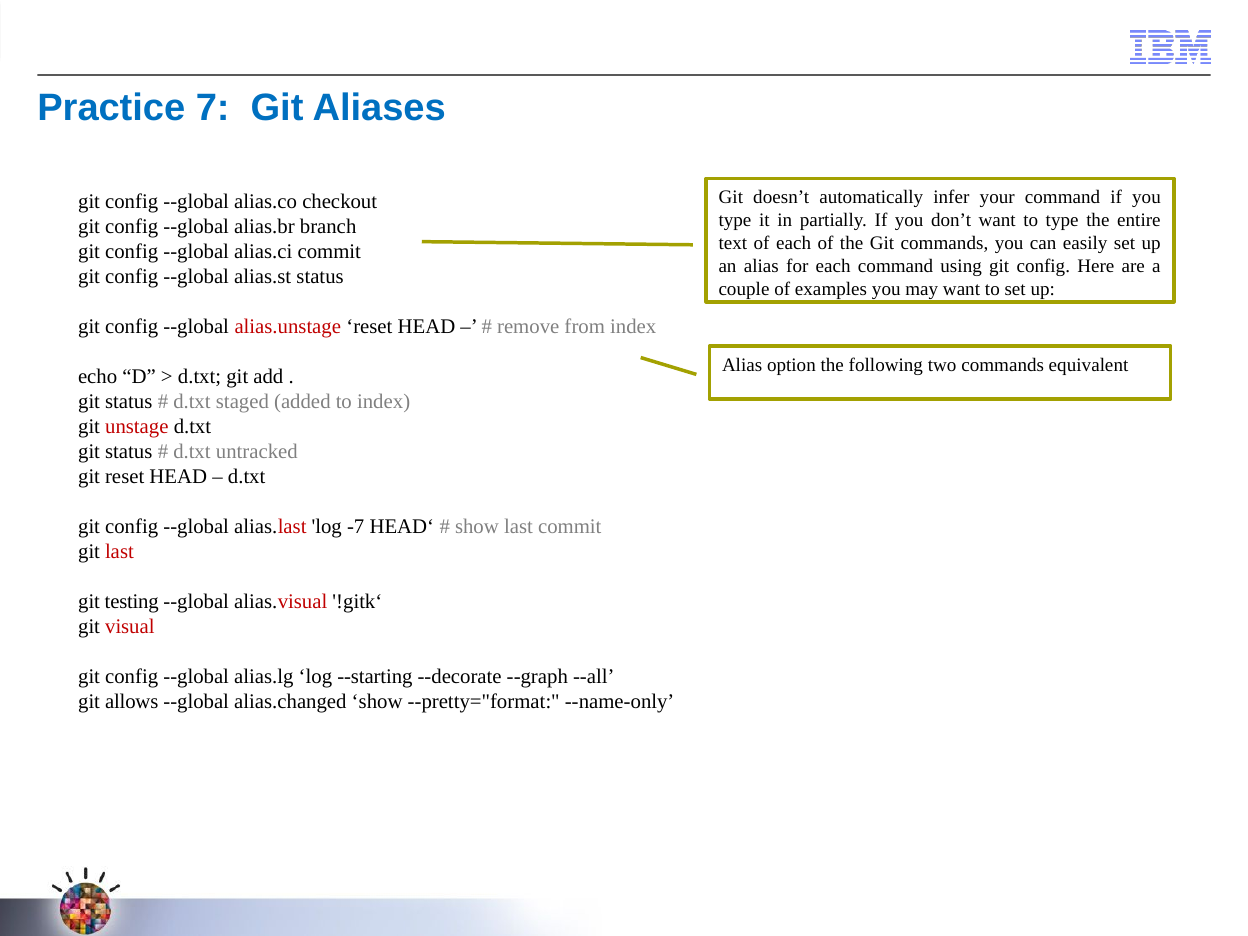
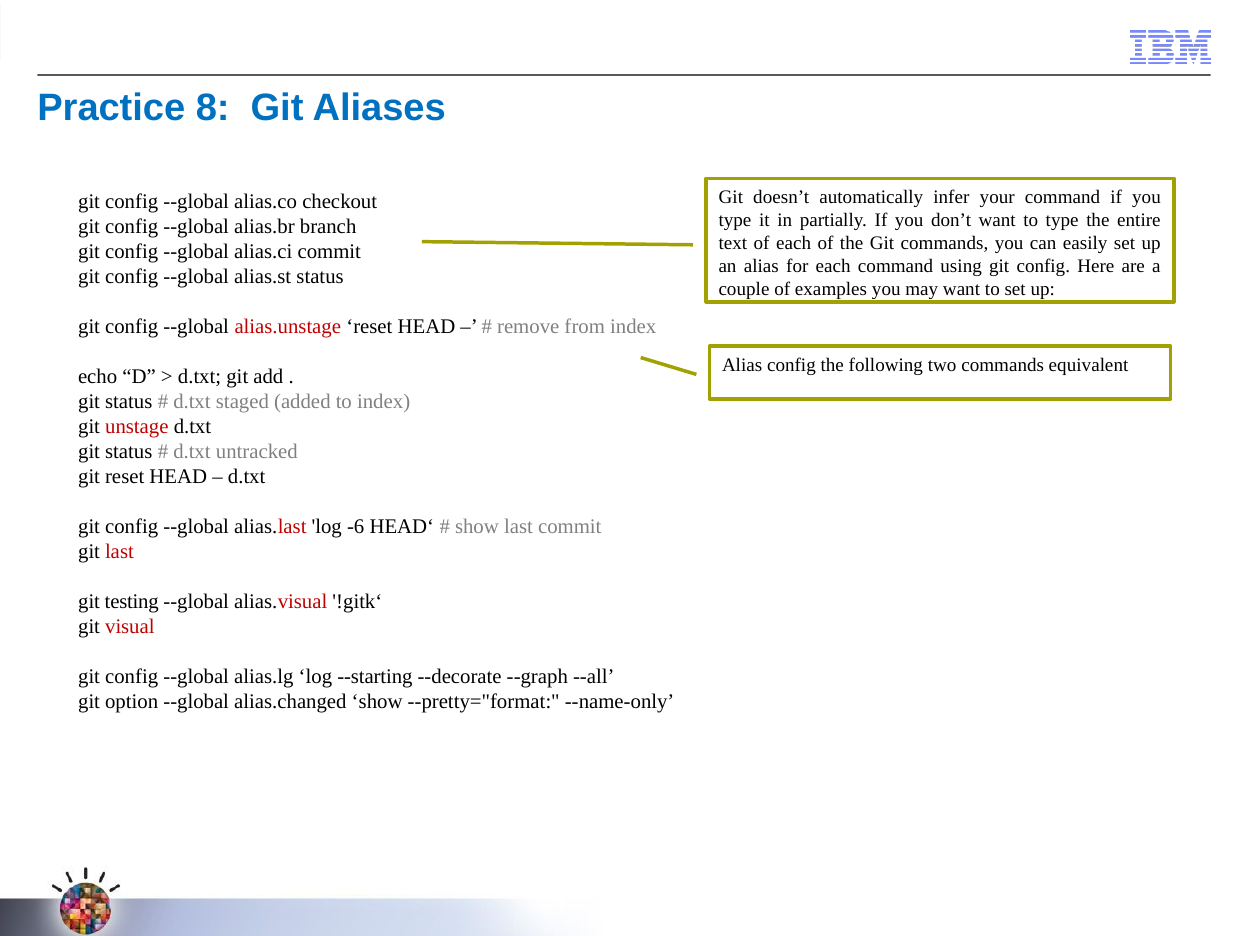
7: 7 -> 8 (213, 108)
Alias option: option -> config (791, 365)
-7: -7 -> -6 (356, 527)
allows: allows -> option (132, 701)
